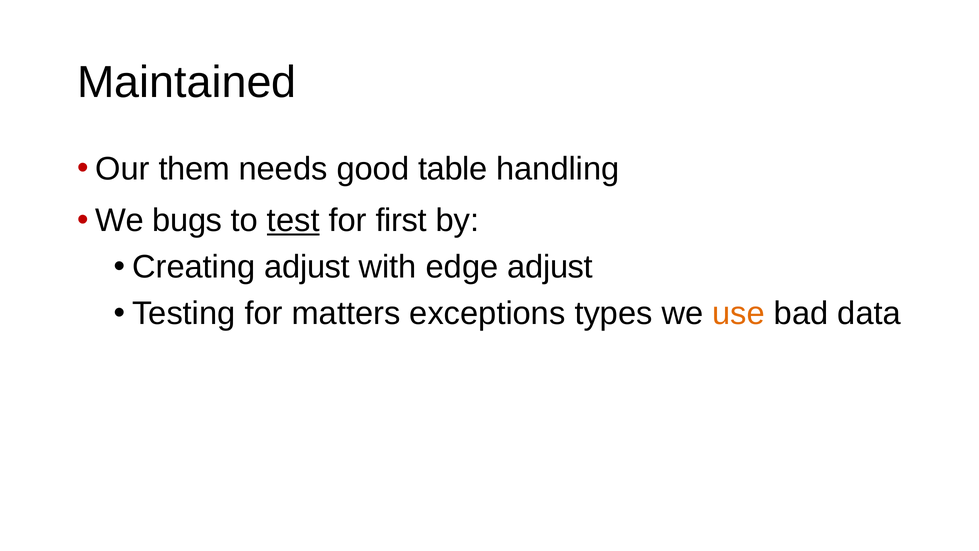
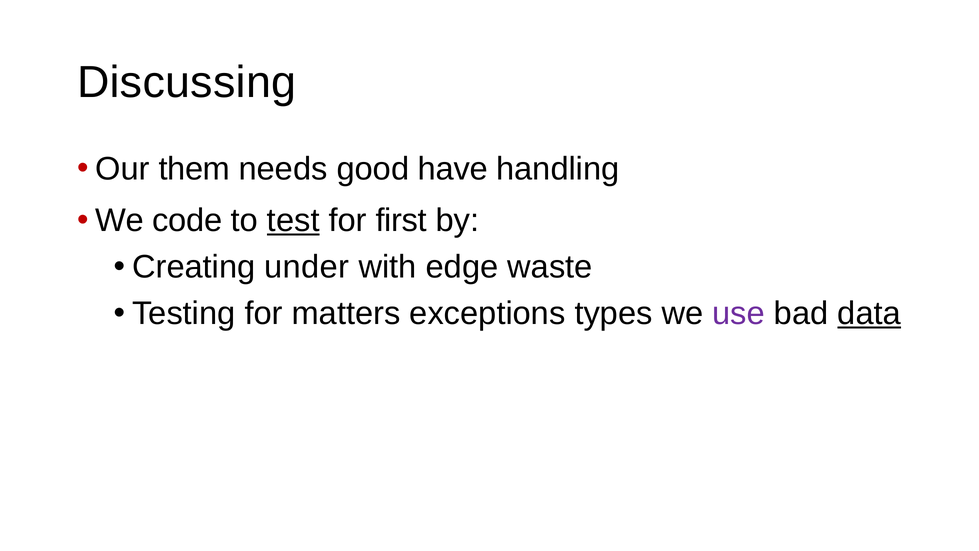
Maintained: Maintained -> Discussing (187, 82)
table: table -> have (453, 169)
bugs: bugs -> code (187, 220)
Creating adjust: adjust -> under (307, 267)
edge adjust: adjust -> waste (550, 267)
use colour: orange -> purple (739, 313)
data underline: none -> present (869, 313)
